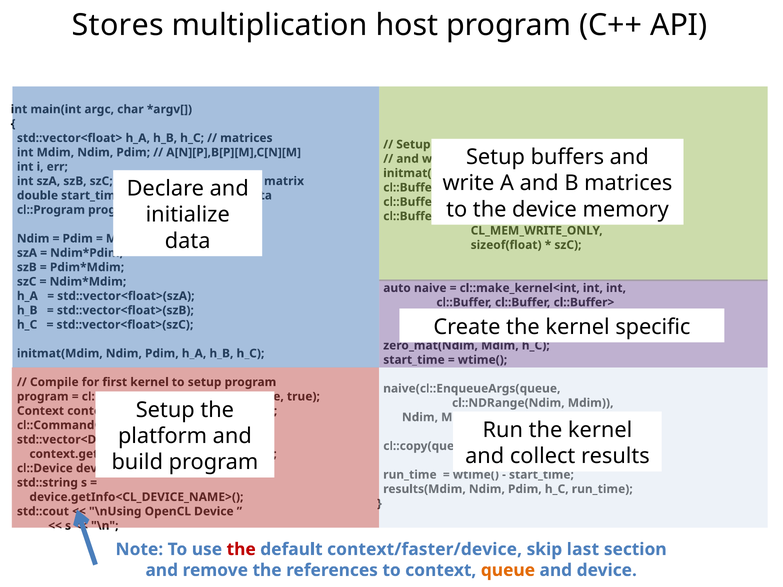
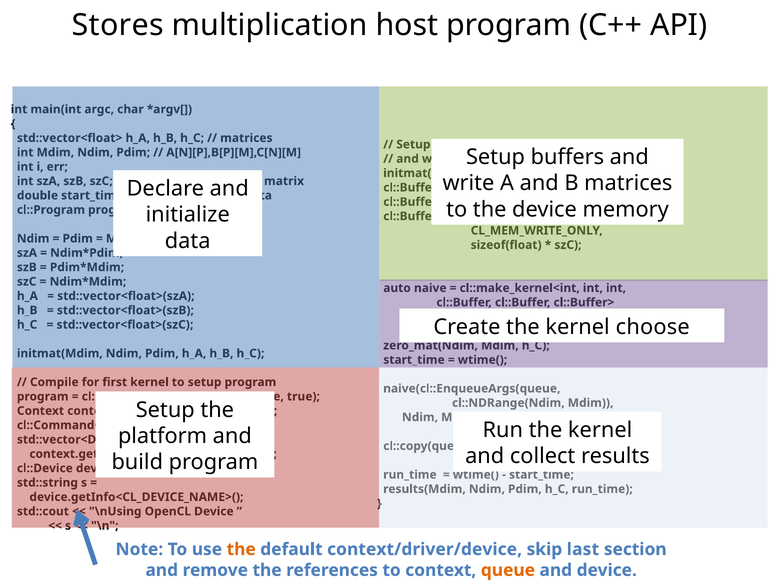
specific: specific -> choose (653, 327)
the colour: red -> orange (241, 550)
context/faster/device: context/faster/device -> context/driver/device (425, 550)
